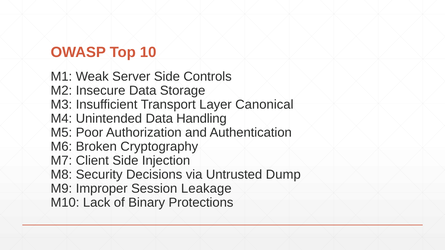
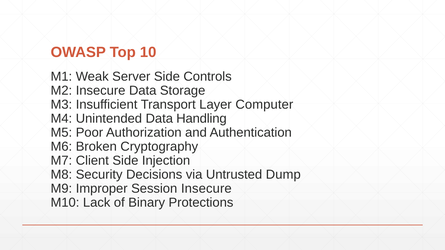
Canonical: Canonical -> Computer (264, 105)
Session Leakage: Leakage -> Insecure (206, 189)
